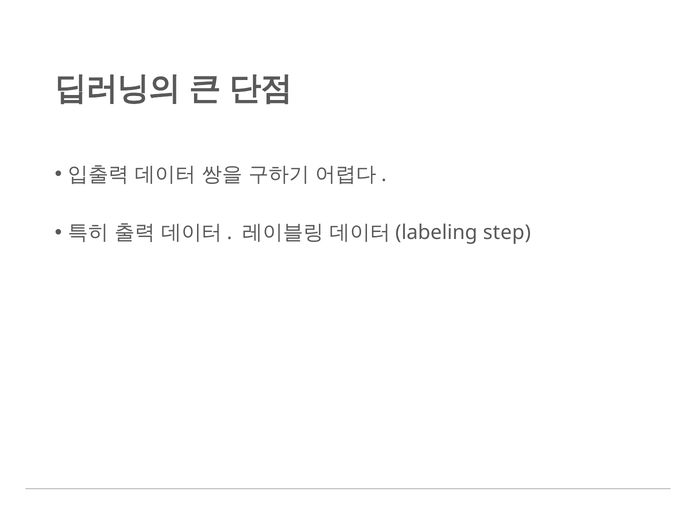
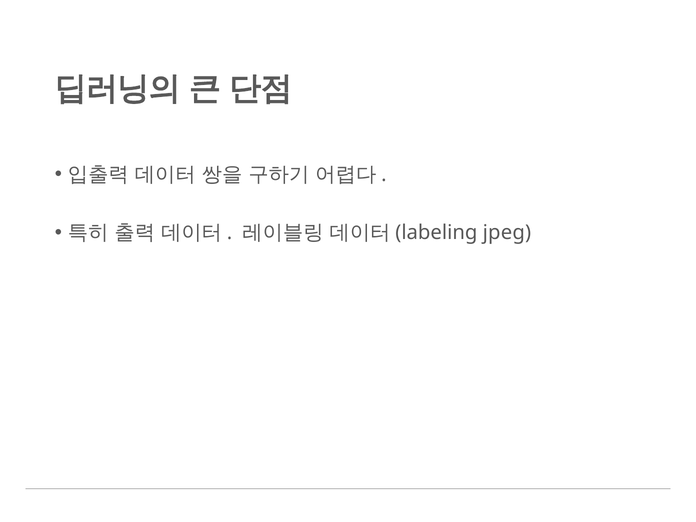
step: step -> jpeg (507, 233)
